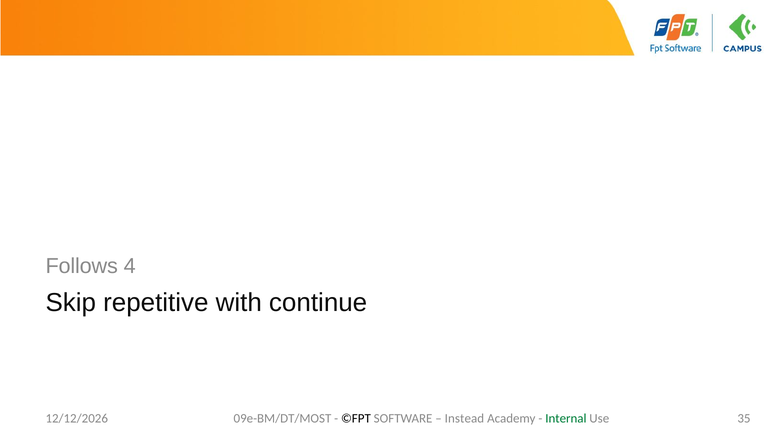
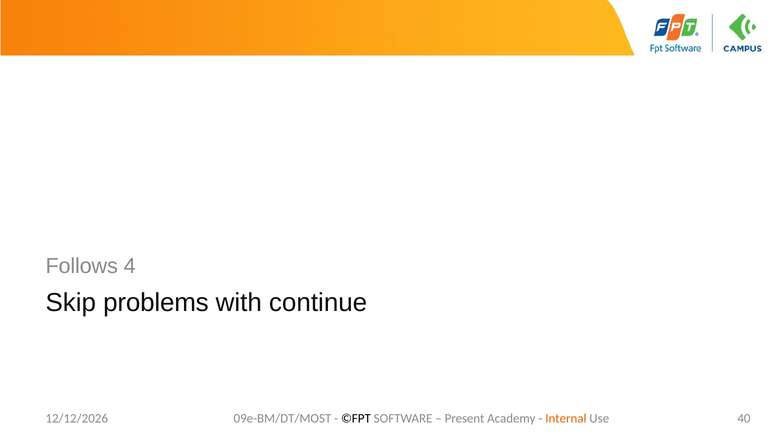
repetitive: repetitive -> problems (156, 303)
Instead: Instead -> Present (465, 419)
Internal colour: green -> orange (566, 419)
35: 35 -> 40 (744, 419)
